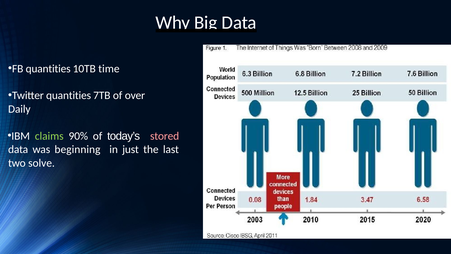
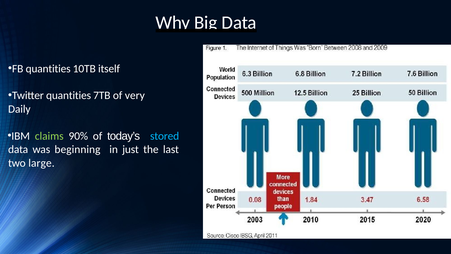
time: time -> itself (109, 69)
over: over -> very (135, 96)
stored colour: pink -> light blue (165, 136)
solve: solve -> large (41, 163)
